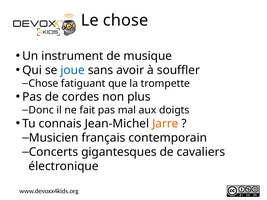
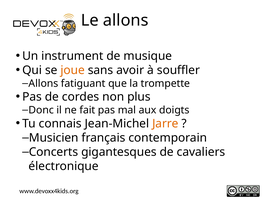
Le chose: chose -> allons (126, 20)
joue colour: blue -> orange (73, 70)
Chose: Chose -> Allons (43, 83)
